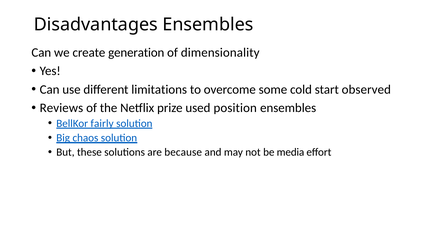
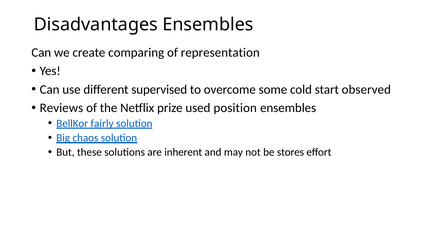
generation: generation -> comparing (136, 52)
dimensionality: dimensionality -> representation (220, 52)
limitations: limitations -> supervised (159, 89)
because: because -> inherent (183, 152)
media: media -> stores (290, 152)
